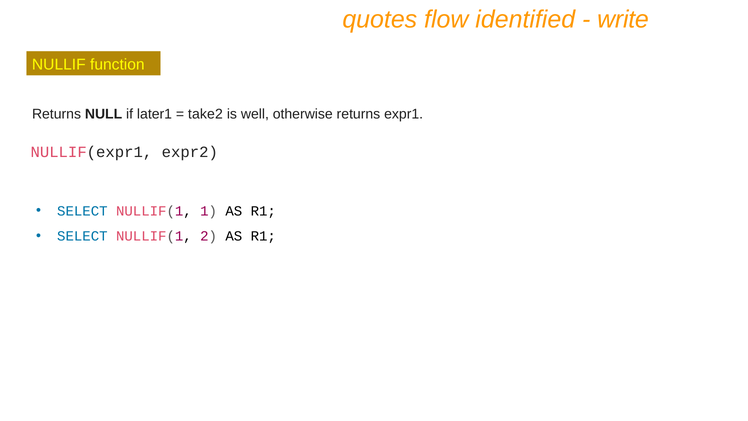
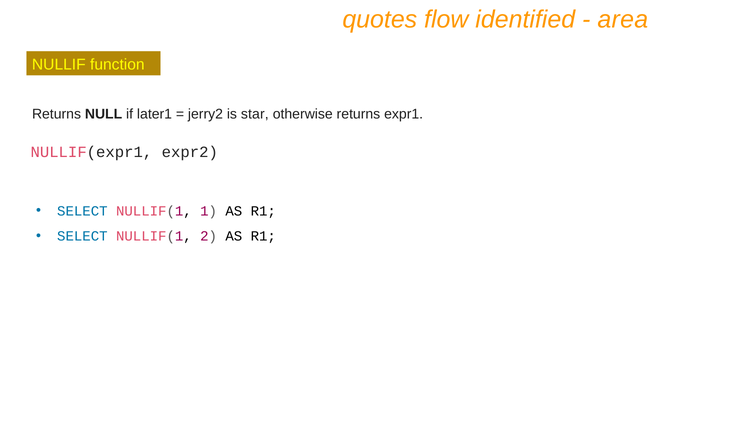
write: write -> area (623, 19)
take2: take2 -> jerry2 (205, 114)
well: well -> star (255, 114)
